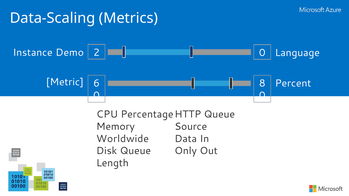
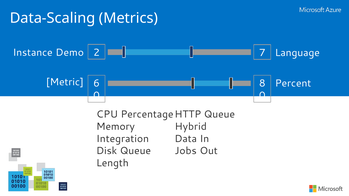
2 0: 0 -> 7 (262, 53)
Source: Source -> Hybrid (191, 127)
Worldwide: Worldwide -> Integration (123, 139)
Only: Only -> Jobs (186, 151)
